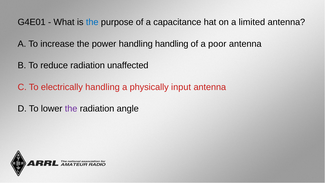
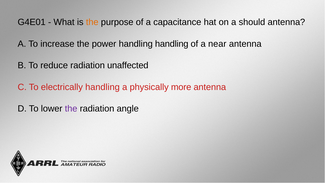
the colour: blue -> orange (92, 22)
limited: limited -> should (252, 22)
poor: poor -> near (217, 44)
input: input -> more (181, 87)
